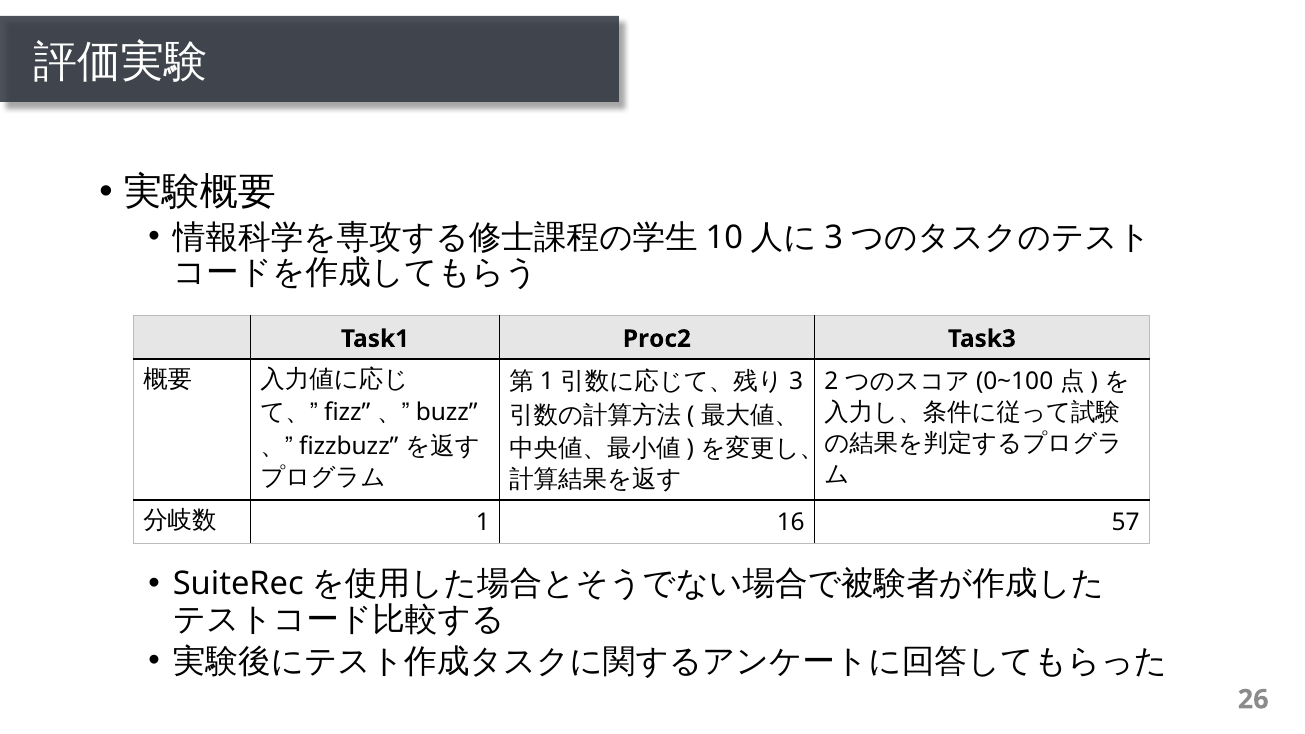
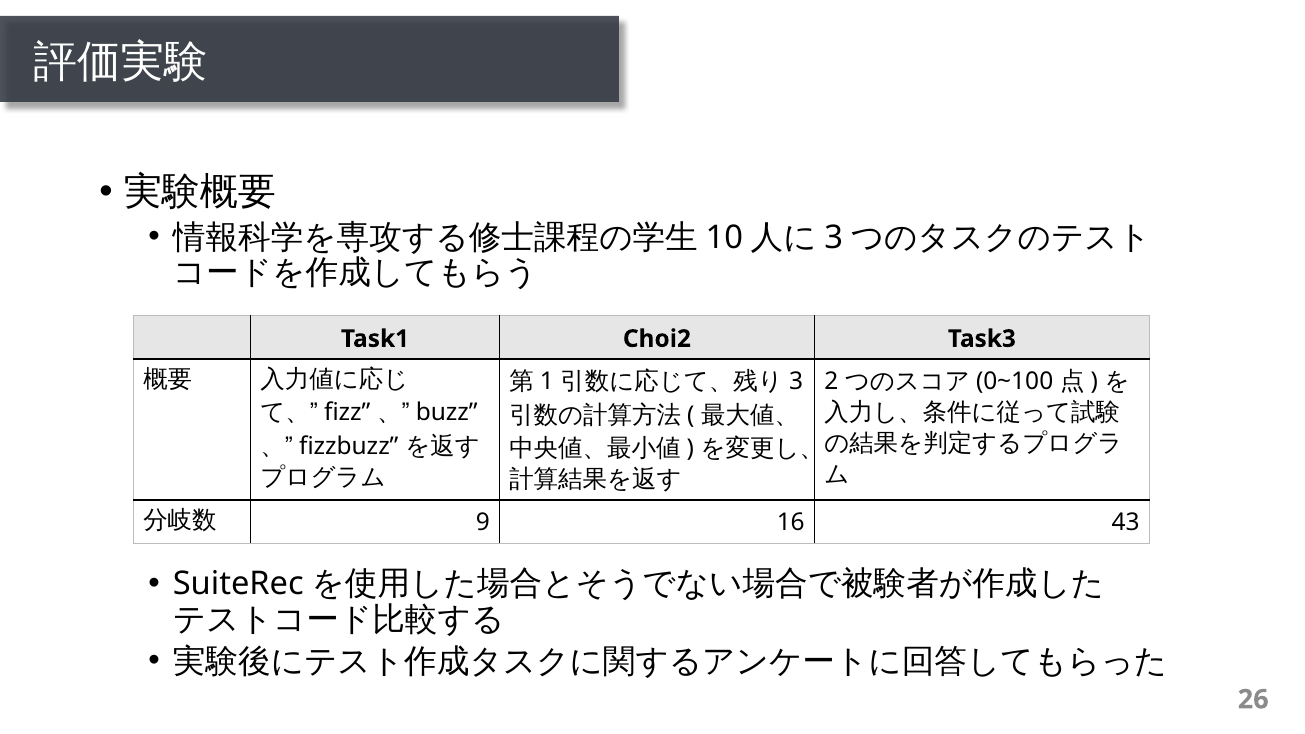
Proc2: Proc2 -> Choi2 (657, 339)
1: 1 -> 9 (483, 523)
57: 57 -> 43 (1126, 523)
